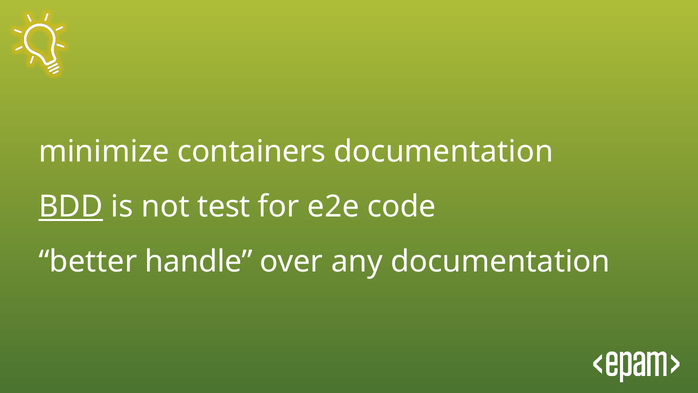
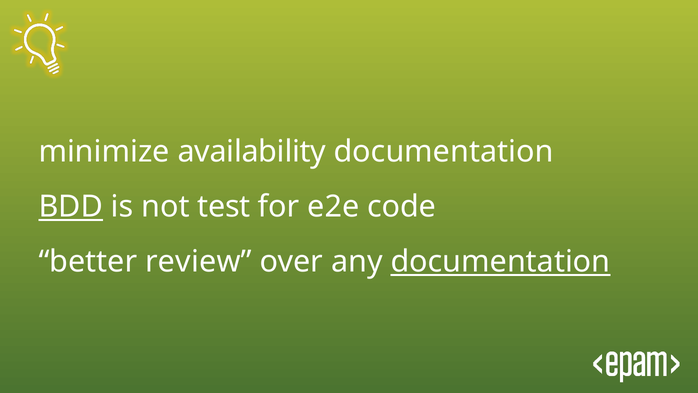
containers: containers -> availability (252, 152)
handle: handle -> review (198, 261)
documentation underline: none -> present (500, 261)
